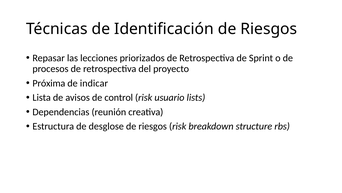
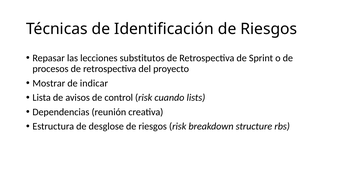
priorizados: priorizados -> substitutos (142, 58)
Próxima: Próxima -> Mostrar (49, 83)
usuario: usuario -> cuando (169, 97)
